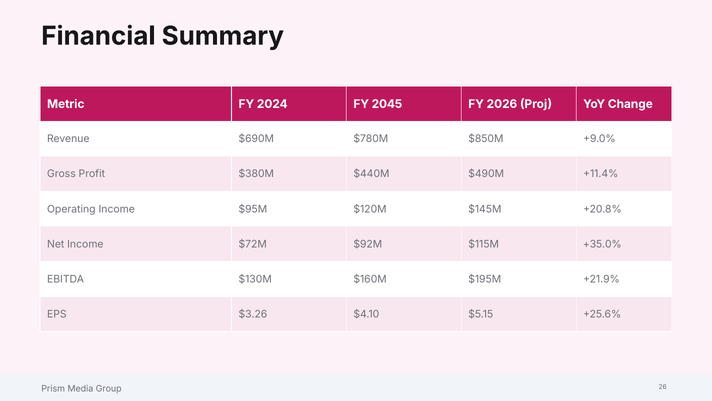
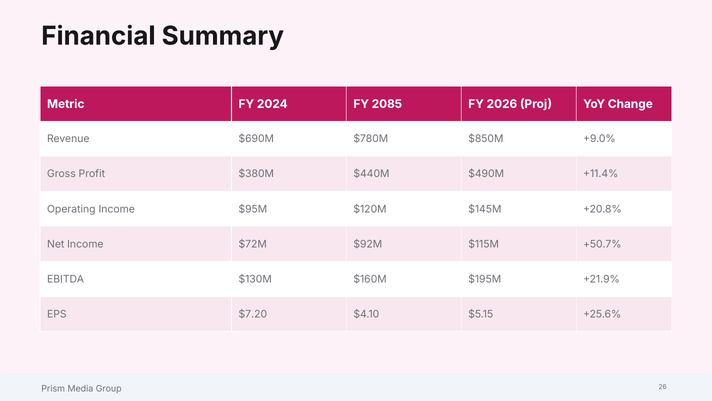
2045: 2045 -> 2085 (387, 104)
+35.0%: +35.0% -> +50.7% (602, 244)
$3.26: $3.26 -> $7.20 (253, 314)
